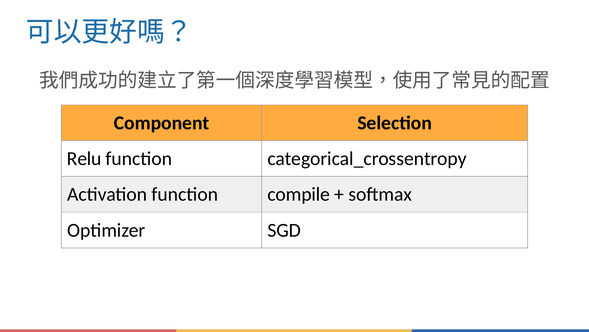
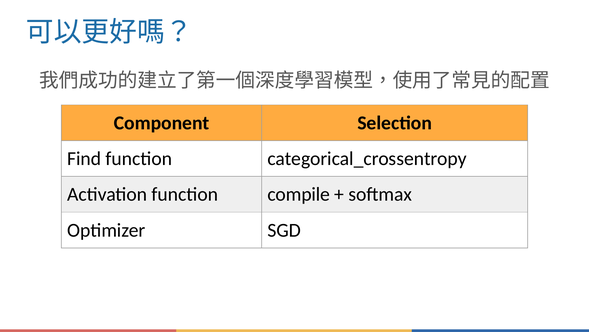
Relu: Relu -> Find (84, 158)
